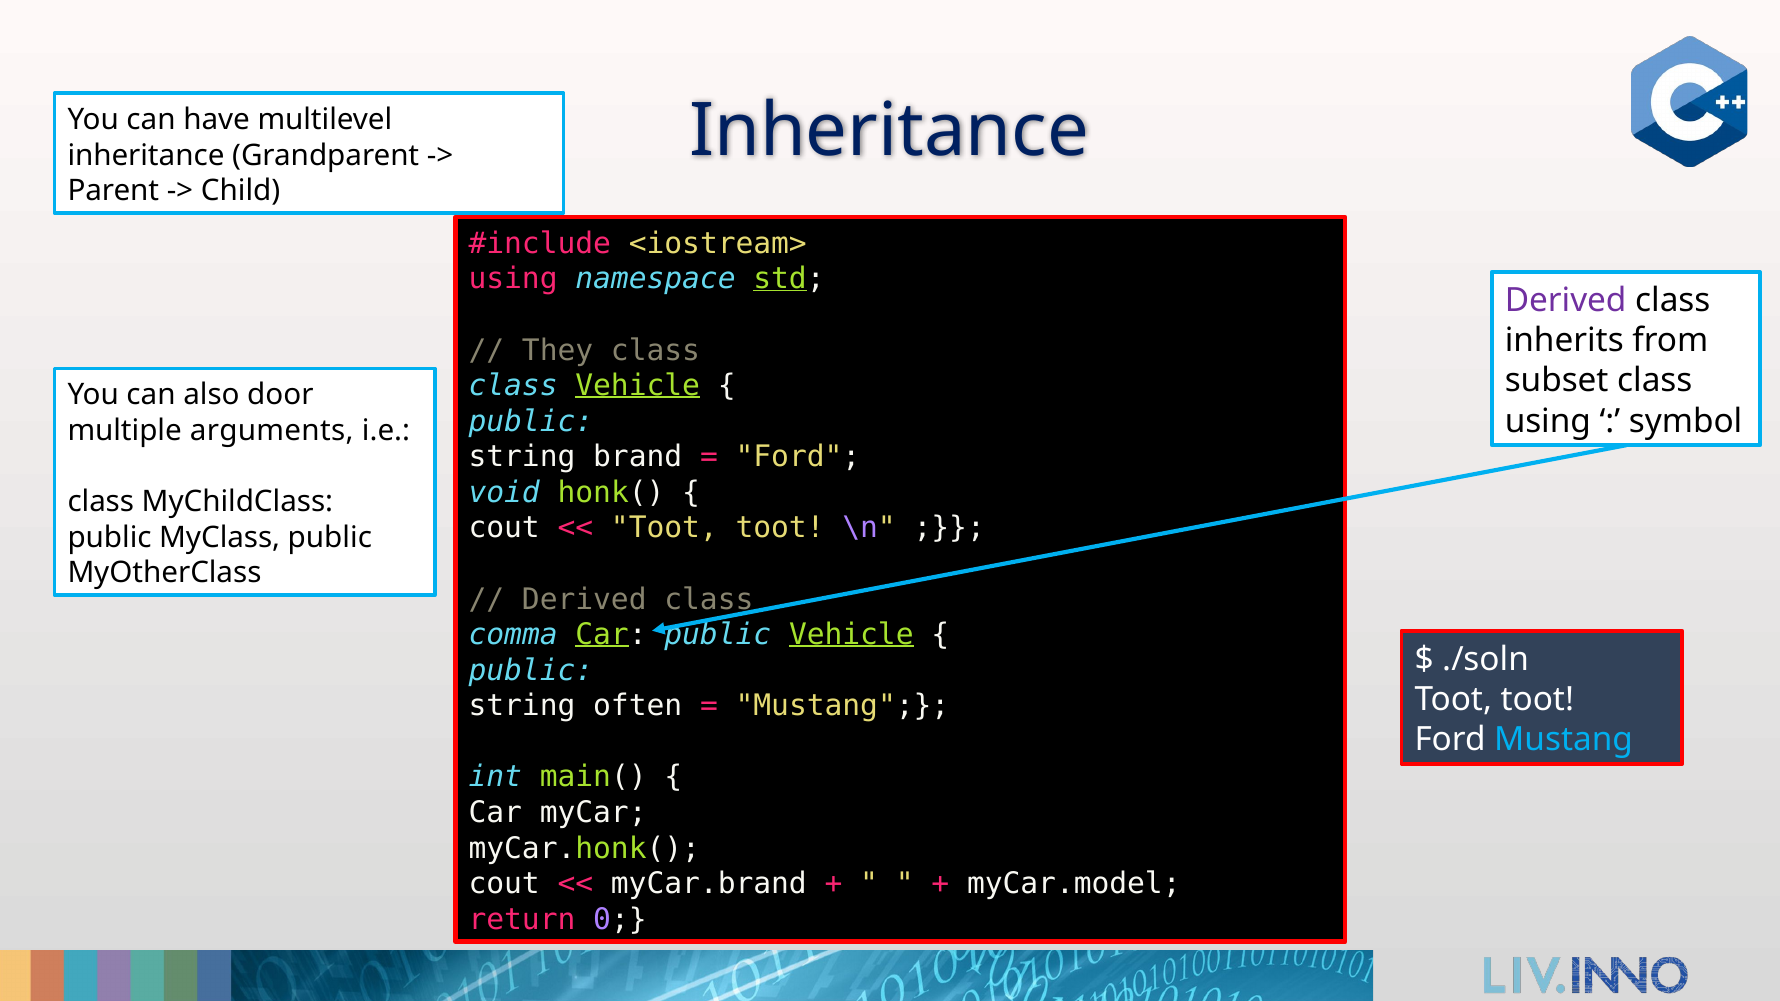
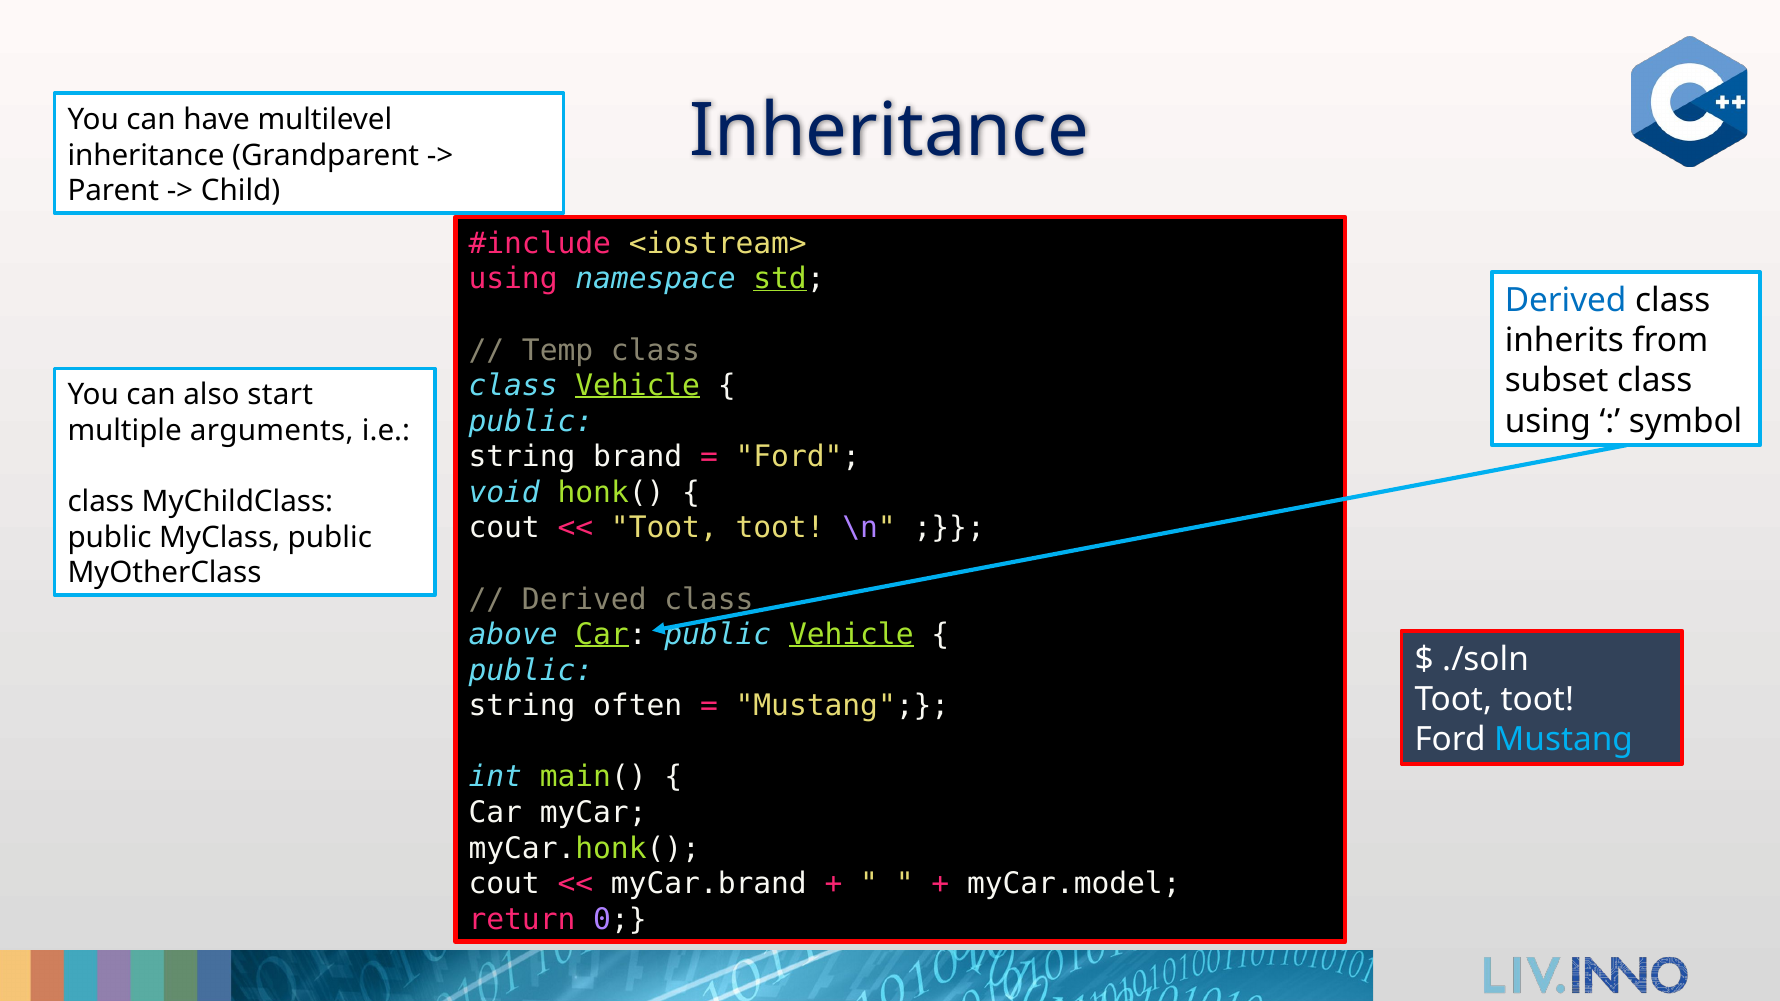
Derived colour: purple -> blue (1566, 301)
They: They -> Temp (558, 350)
door: door -> start (280, 395)
comma: comma -> above (513, 635)
